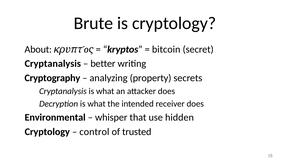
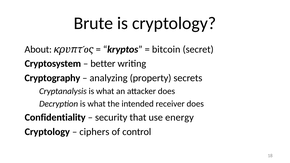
Cryptanalysis: Cryptanalysis -> Cryptosystem (53, 64)
Environmental: Environmental -> Confidentiality (55, 117)
whisper: whisper -> security (111, 117)
hidden: hidden -> energy (179, 117)
control: control -> ciphers (94, 132)
trusted: trusted -> control (137, 132)
